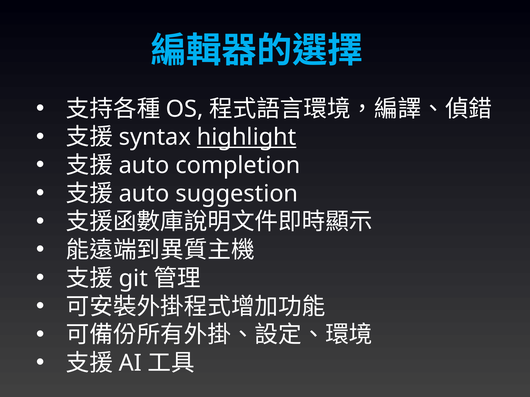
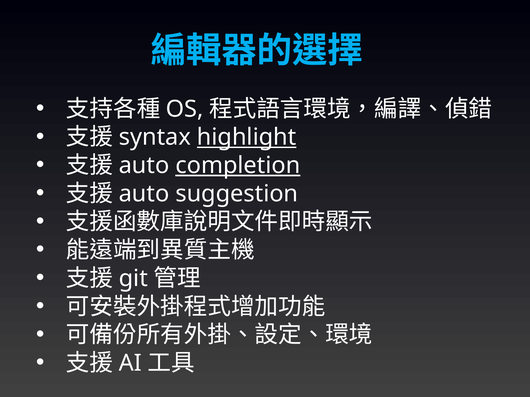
completion underline: none -> present (238, 166)
